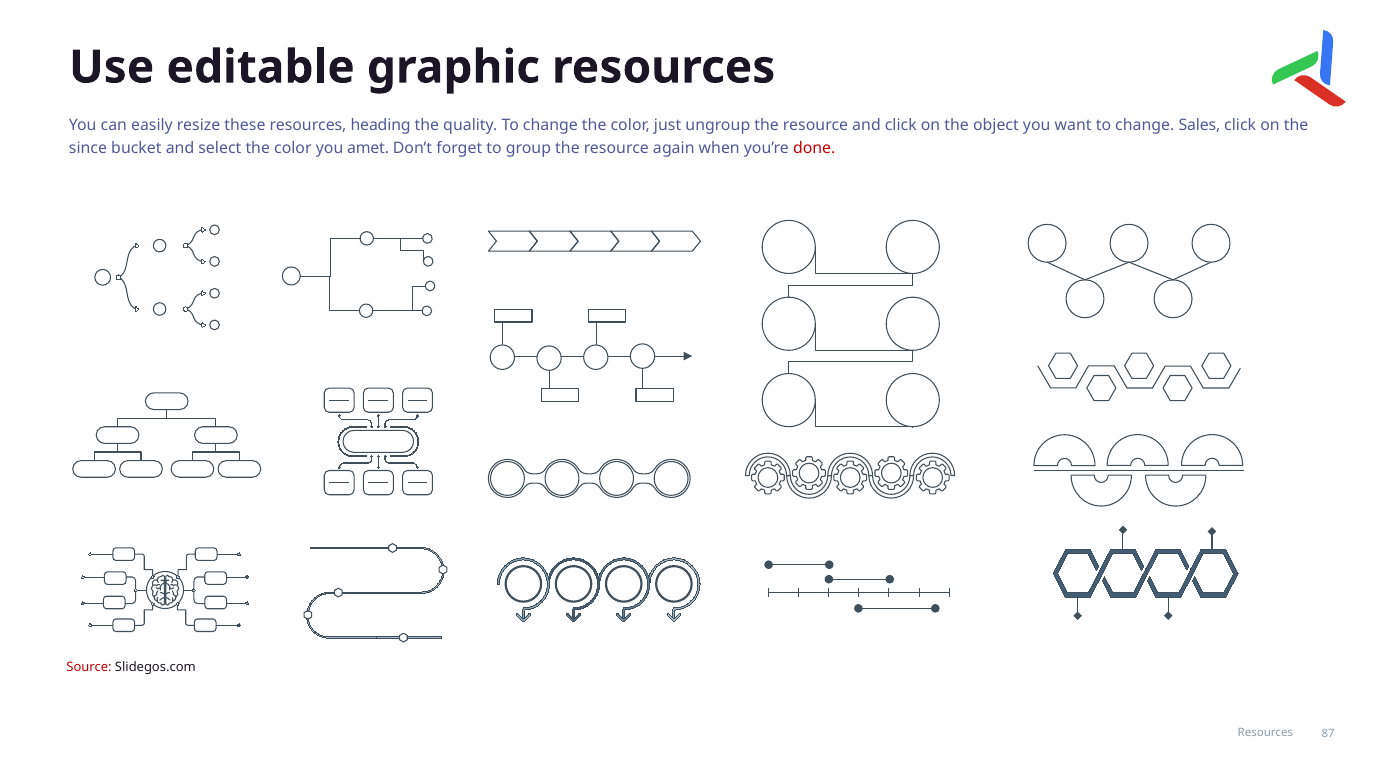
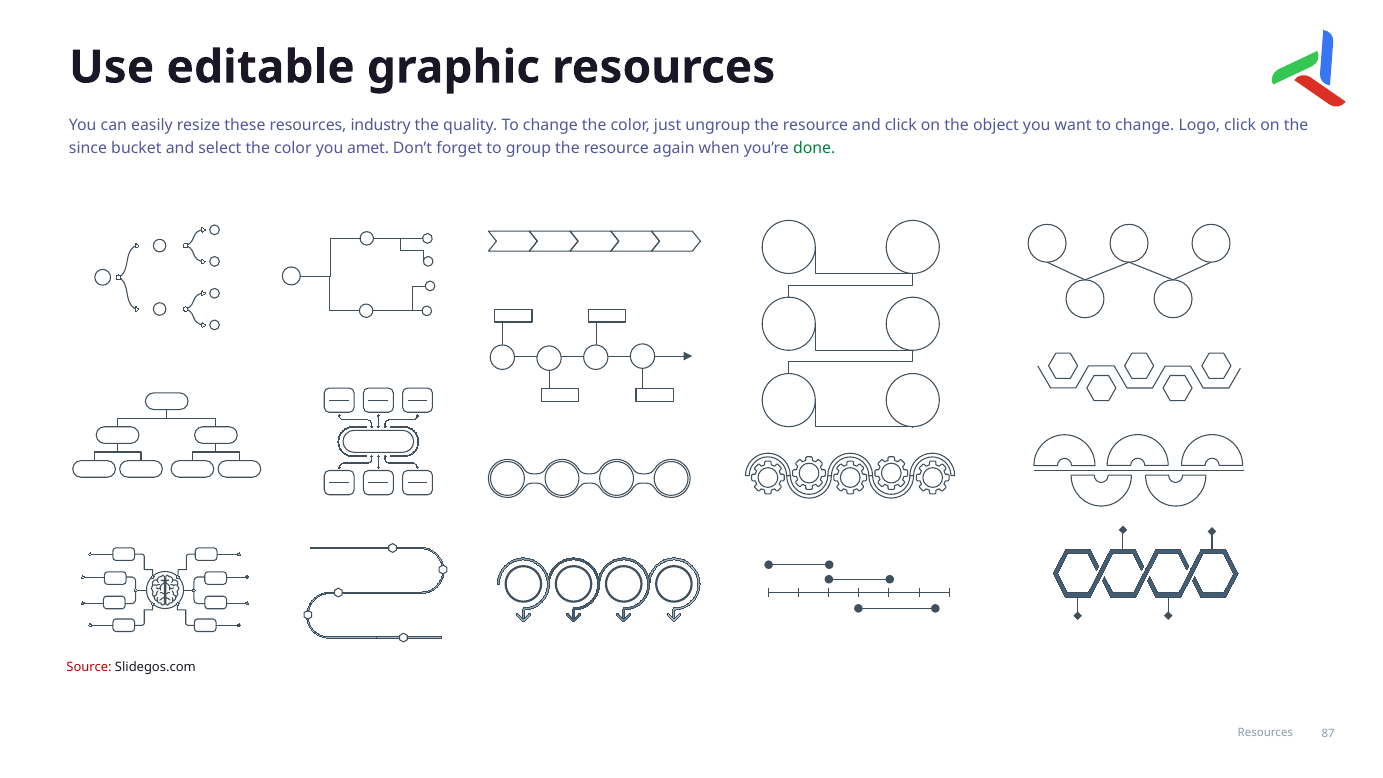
heading: heading -> industry (381, 125)
Sales: Sales -> Logo (1199, 125)
done colour: red -> green (814, 148)
